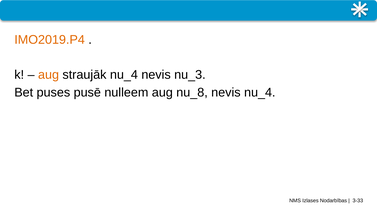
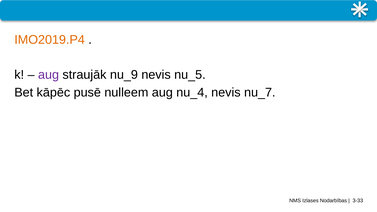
aug colour: orange -> purple (49, 75)
straujāk nu_4: nu_4 -> nu_9 (124, 75)
nu_3: nu_3 -> nu_5 (190, 75)
puses: puses -> kāpēc (53, 92)
nu_8: nu_8 -> nu_4 (192, 92)
nevis nu_4: nu_4 -> nu_7 (260, 92)
